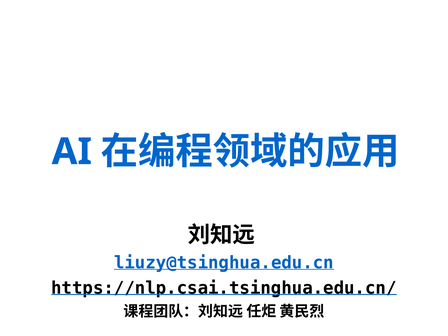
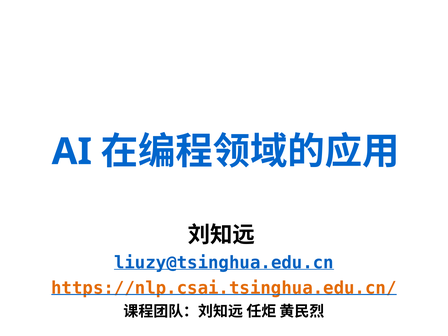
https://nlp.csai.tsinghua.edu.cn/ colour: black -> orange (224, 288)
